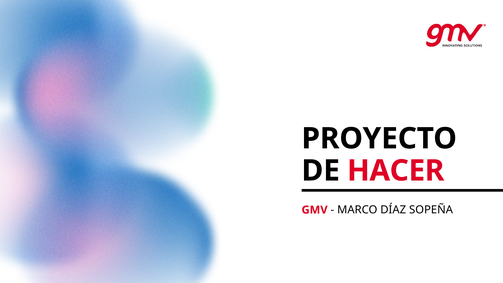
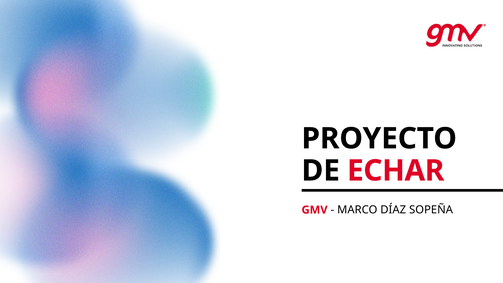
HACER: HACER -> ECHAR (396, 171)
